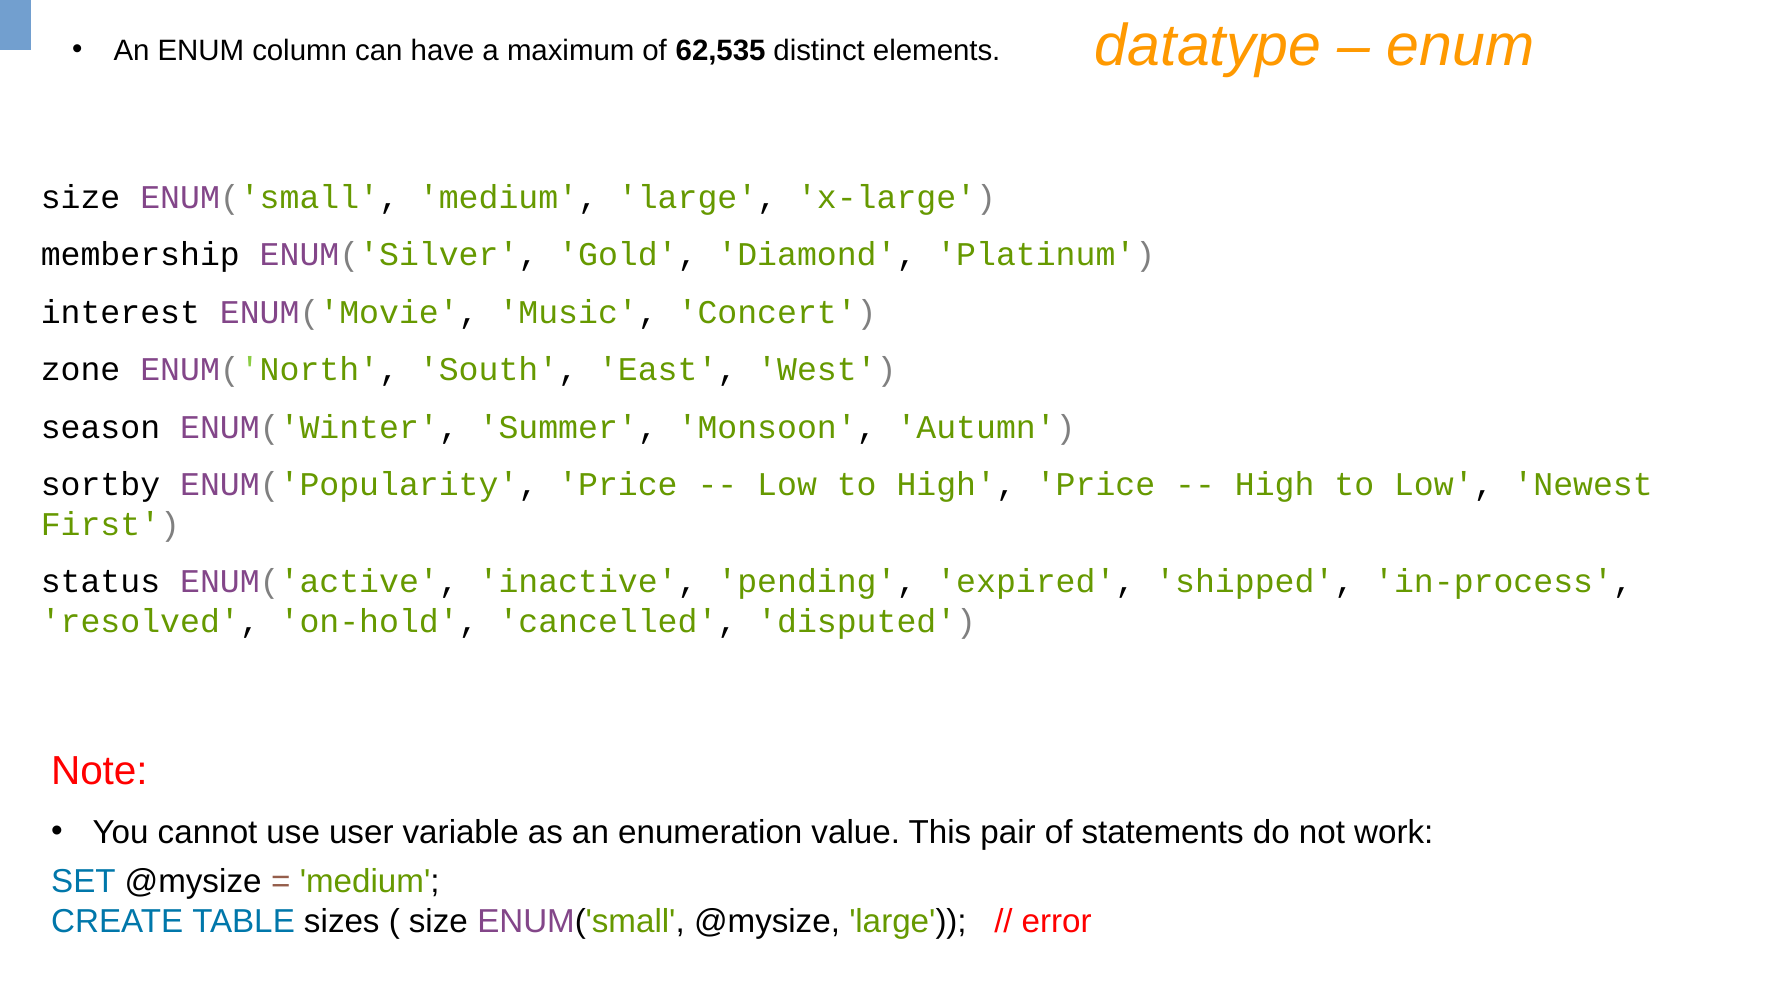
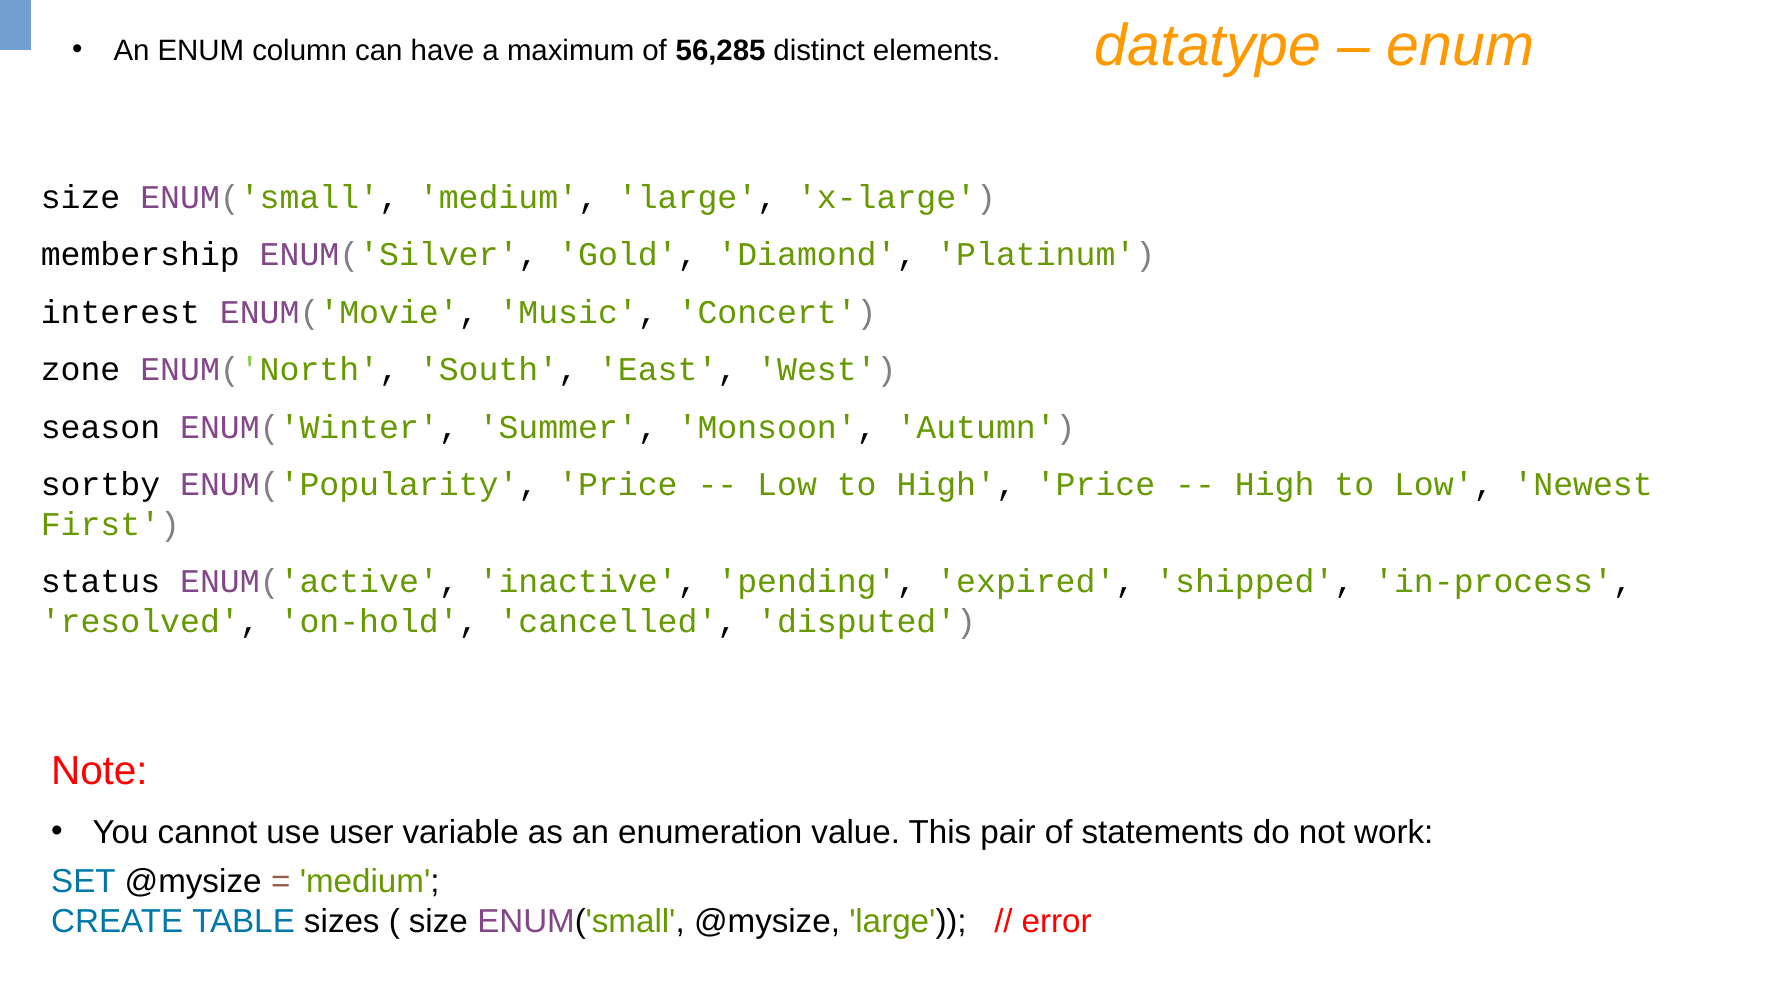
62,535: 62,535 -> 56,285 (721, 51)
